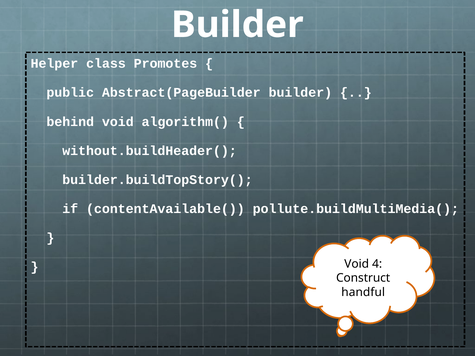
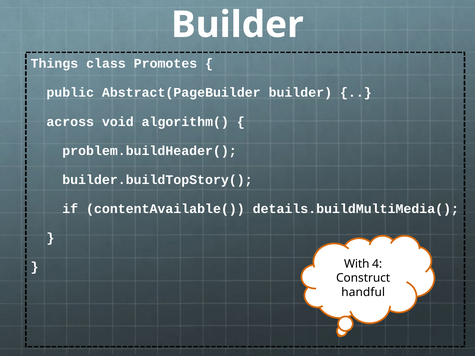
Helper: Helper -> Things (54, 64)
behind: behind -> across (70, 122)
without.buildHeader(: without.buildHeader( -> problem.buildHeader( (150, 151)
pollute.buildMultiMedia(: pollute.buildMultiMedia( -> details.buildMultiMedia( (356, 209)
Void: Void -> With (357, 264)
